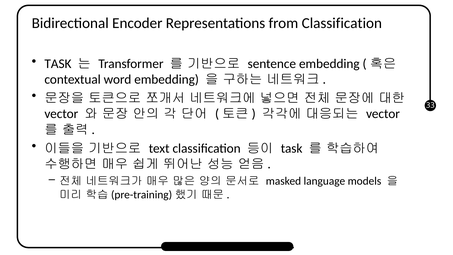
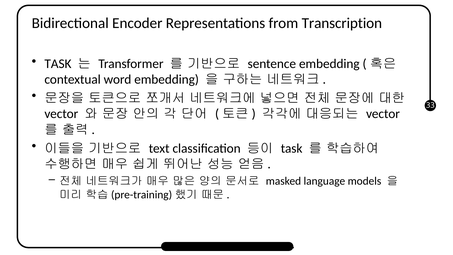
from Classification: Classification -> Transcription (342, 23)
